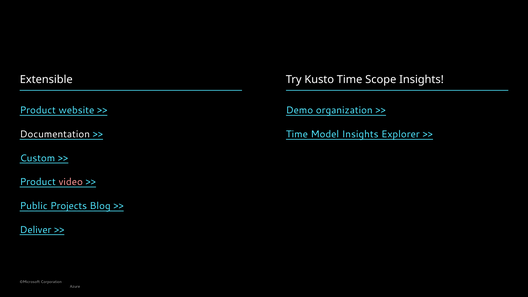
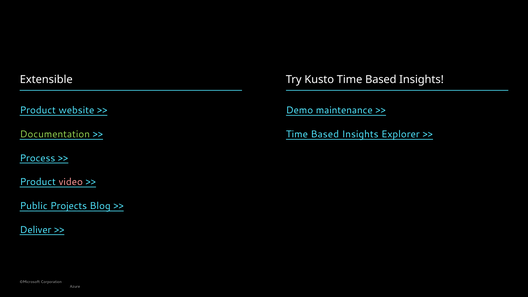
Scope: Scope -> Based (381, 80)
organization: organization -> maintenance (344, 110)
Documentation colour: white -> light green (55, 134)
Model: Model -> Based (325, 134)
Custom: Custom -> Process (37, 158)
